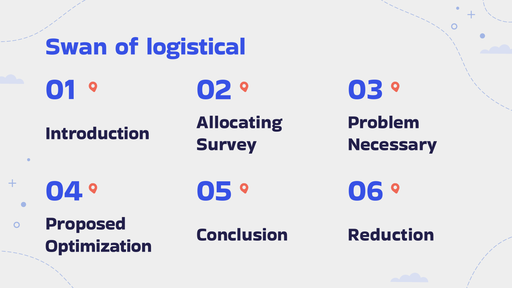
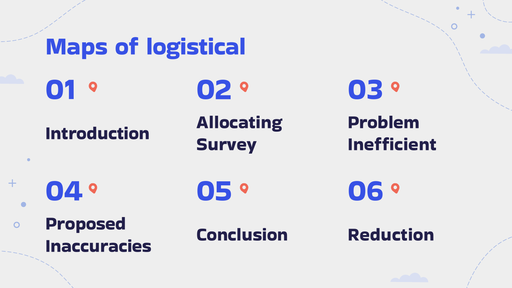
Swan: Swan -> Maps (77, 47)
Necessary: Necessary -> Inefficient (392, 144)
Optimization: Optimization -> Inaccuracies (99, 246)
